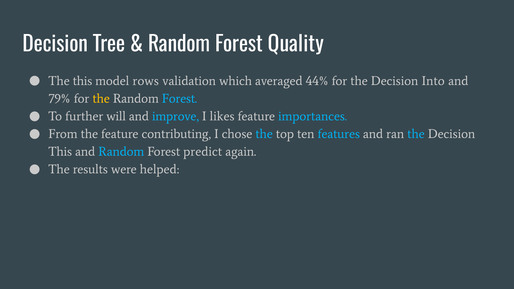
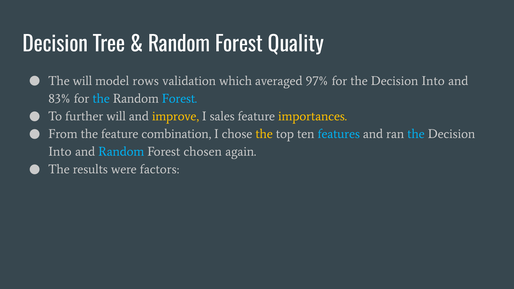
The this: this -> will (83, 81)
44%: 44% -> 97% (317, 81)
79%: 79% -> 83% (60, 99)
the colour: yellow -> light blue (101, 99)
improve colour: light blue -> yellow (176, 116)
likes: likes -> sales (222, 116)
importances colour: light blue -> yellow (313, 116)
contributing: contributing -> combination (176, 134)
the colour: light blue -> yellow (264, 134)
This: This -> Into (60, 152)
predict: predict -> chosen (203, 152)
helped: helped -> factors (159, 169)
